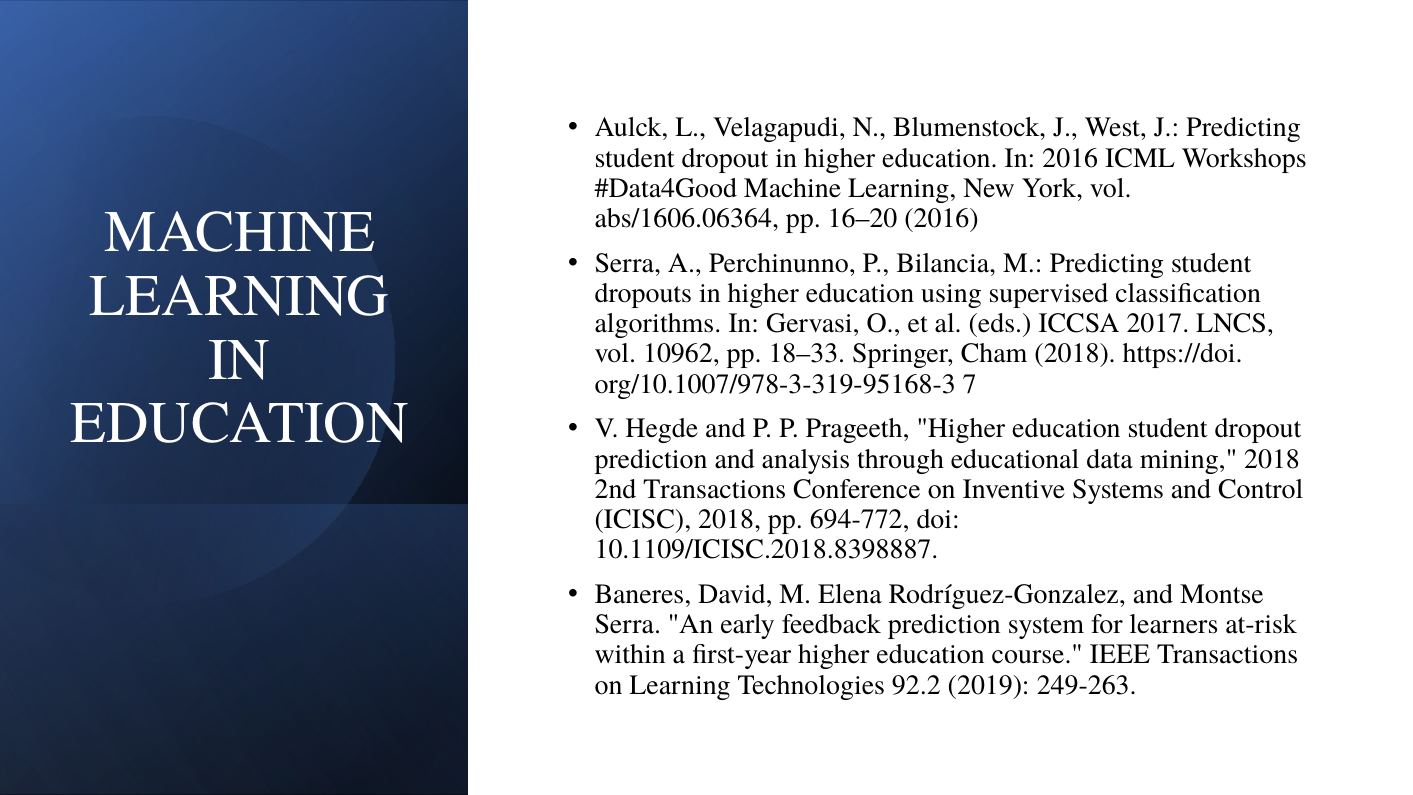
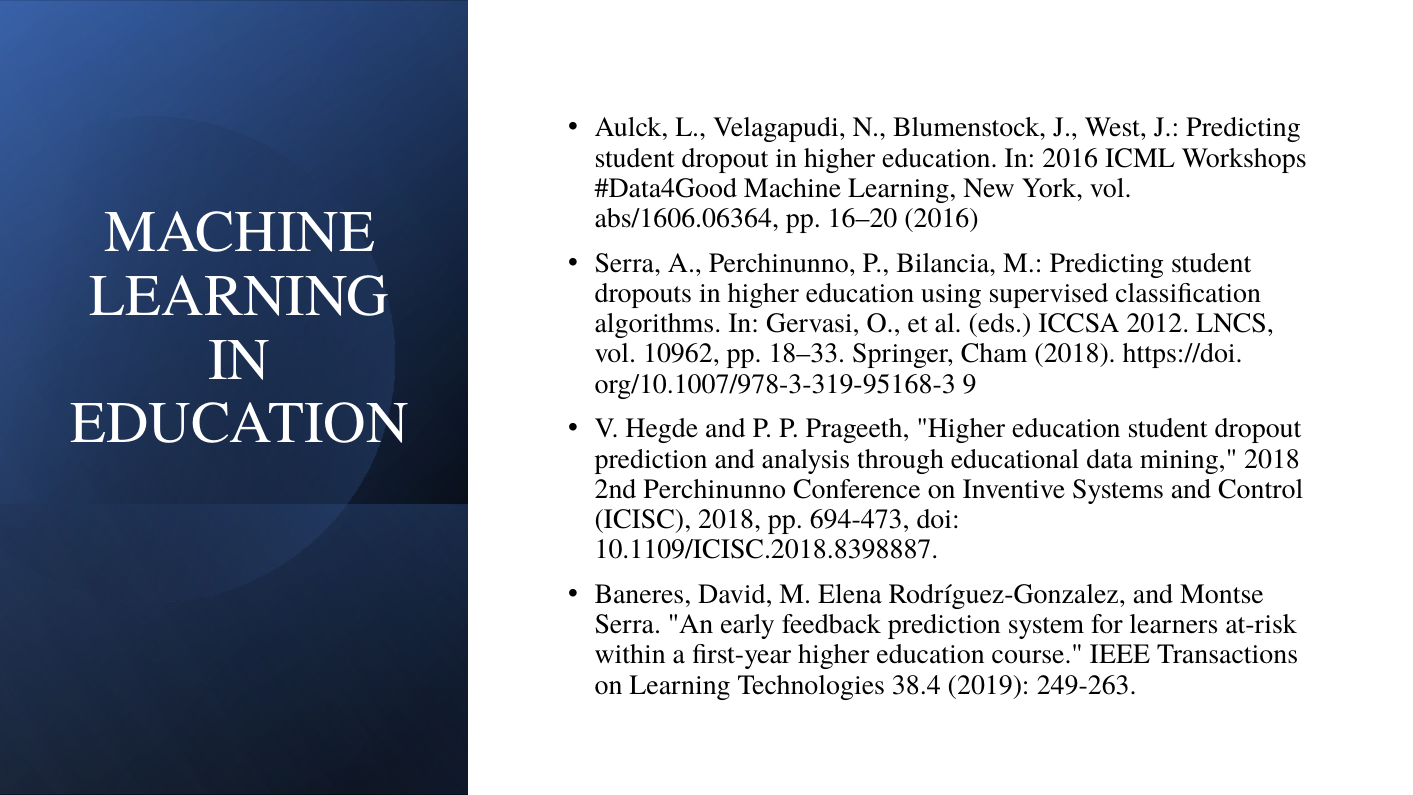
2017: 2017 -> 2012 (1158, 323)
7: 7 -> 9 (970, 384)
2nd Transactions: Transactions -> Perchinunno (715, 489)
694-772: 694-772 -> 694-473 (860, 519)
92.2: 92.2 -> 38.4 (916, 685)
